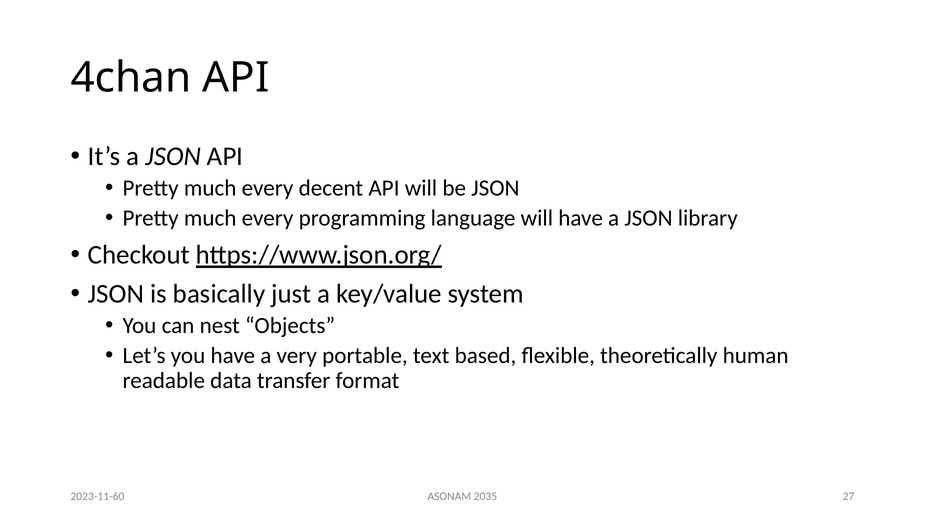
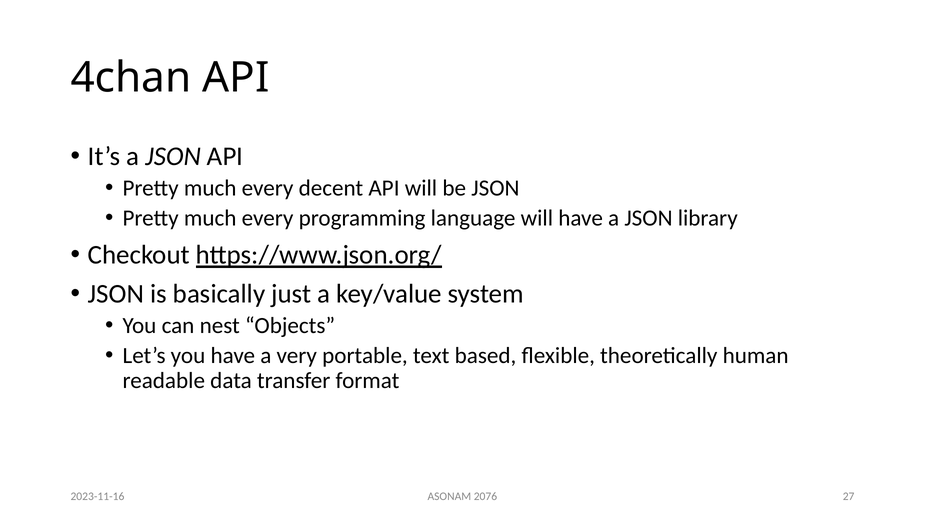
2035: 2035 -> 2076 (485, 497)
2023-11-60: 2023-11-60 -> 2023-11-16 (97, 497)
